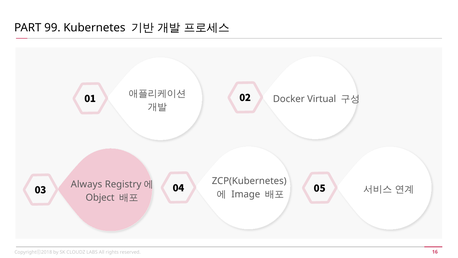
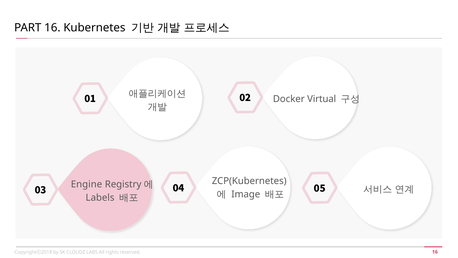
PART 99: 99 -> 16 (52, 28)
Always: Always -> Engine (86, 184)
Object: Object -> Labels (100, 198)
